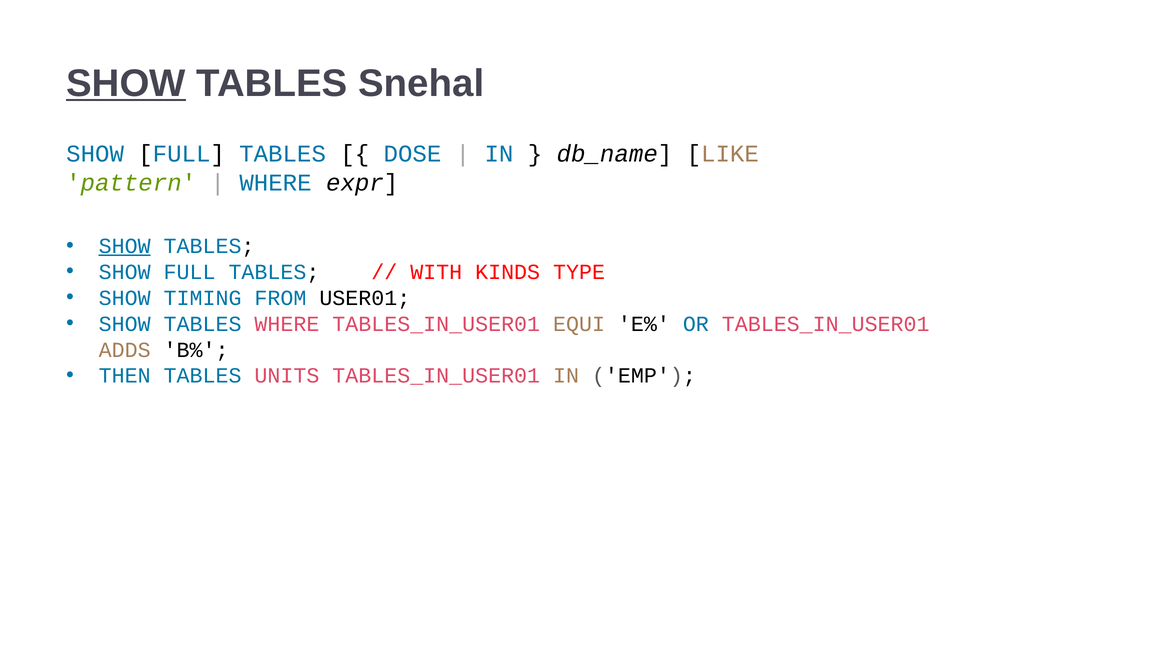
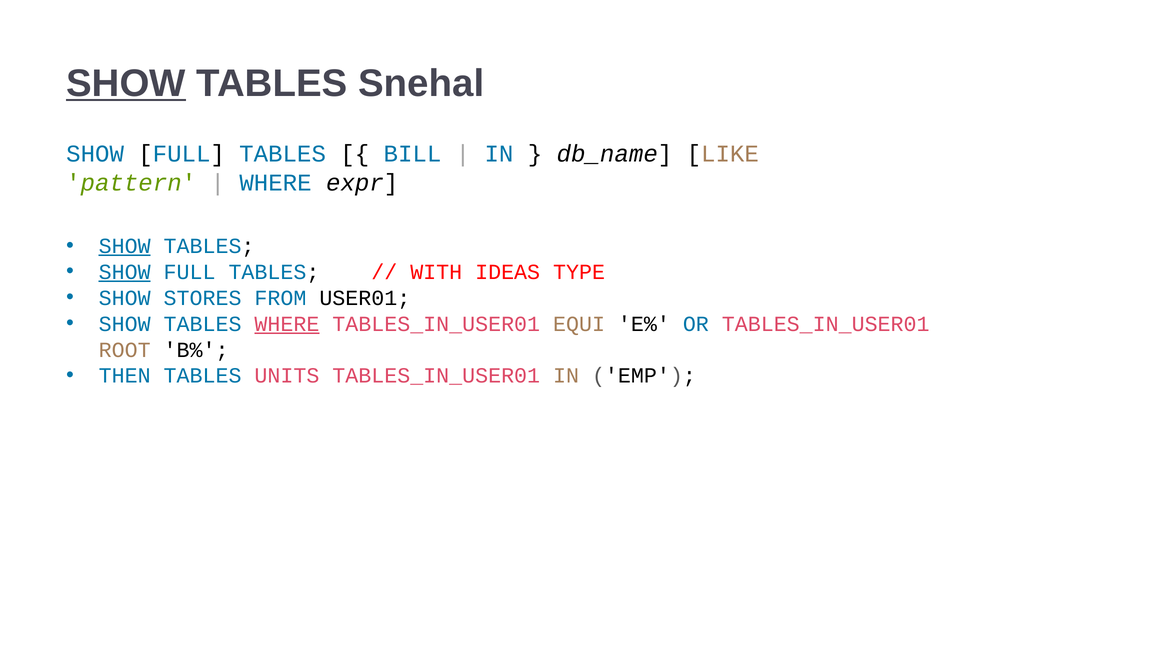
DOSE: DOSE -> BILL (412, 154)
SHOW underline: none -> present (125, 272)
KINDS: KINDS -> IDEAS (508, 272)
TIMING: TIMING -> STORES (203, 298)
WHERE underline: none -> present (287, 324)
ADDS: ADDS -> ROOT (125, 350)
